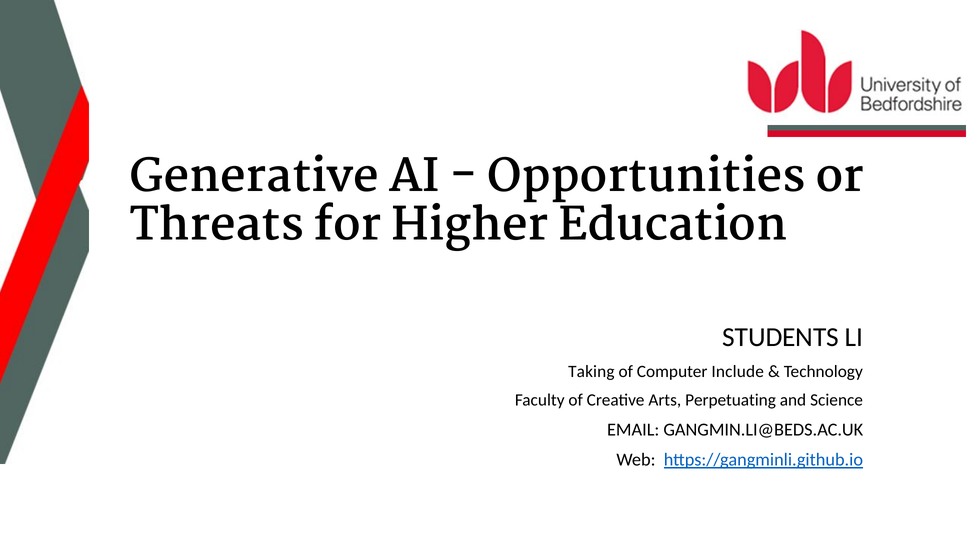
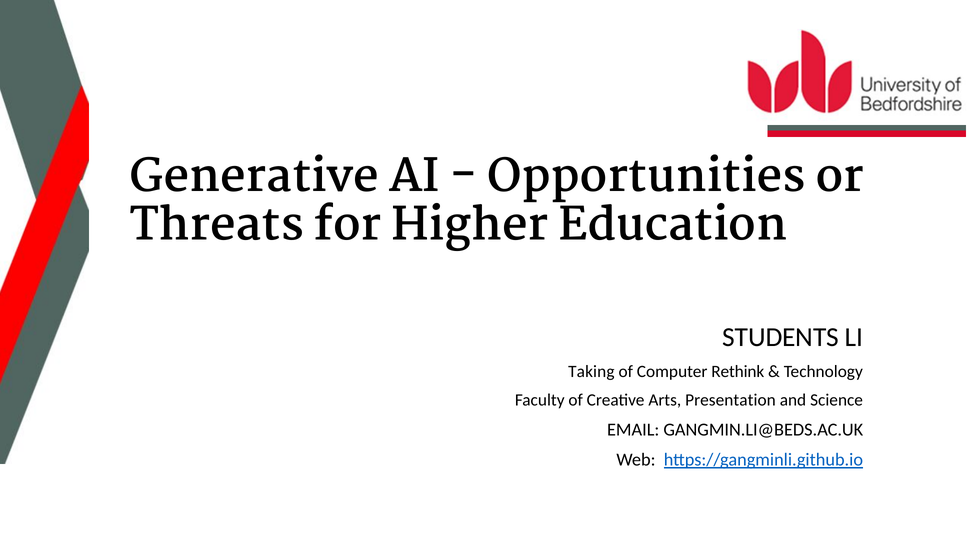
Include: Include -> Rethink (738, 372)
Perpetuating: Perpetuating -> Presentation (730, 401)
